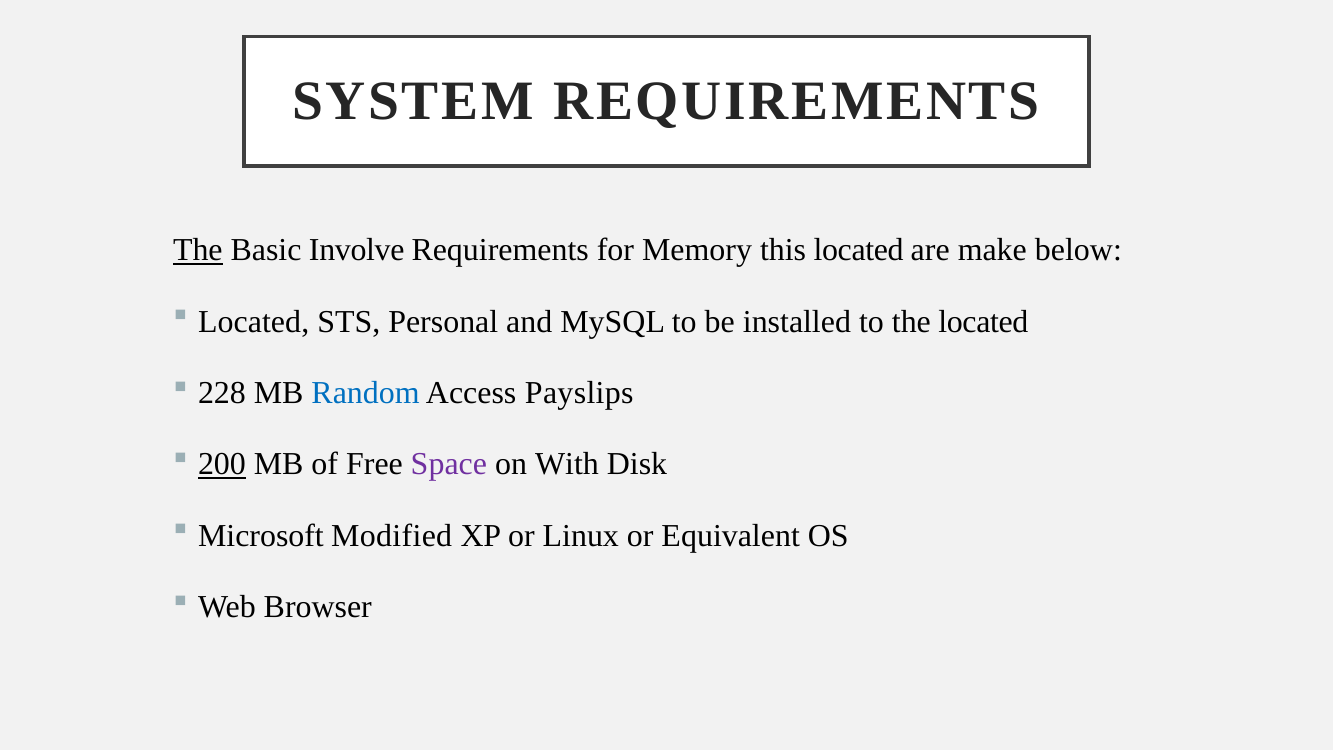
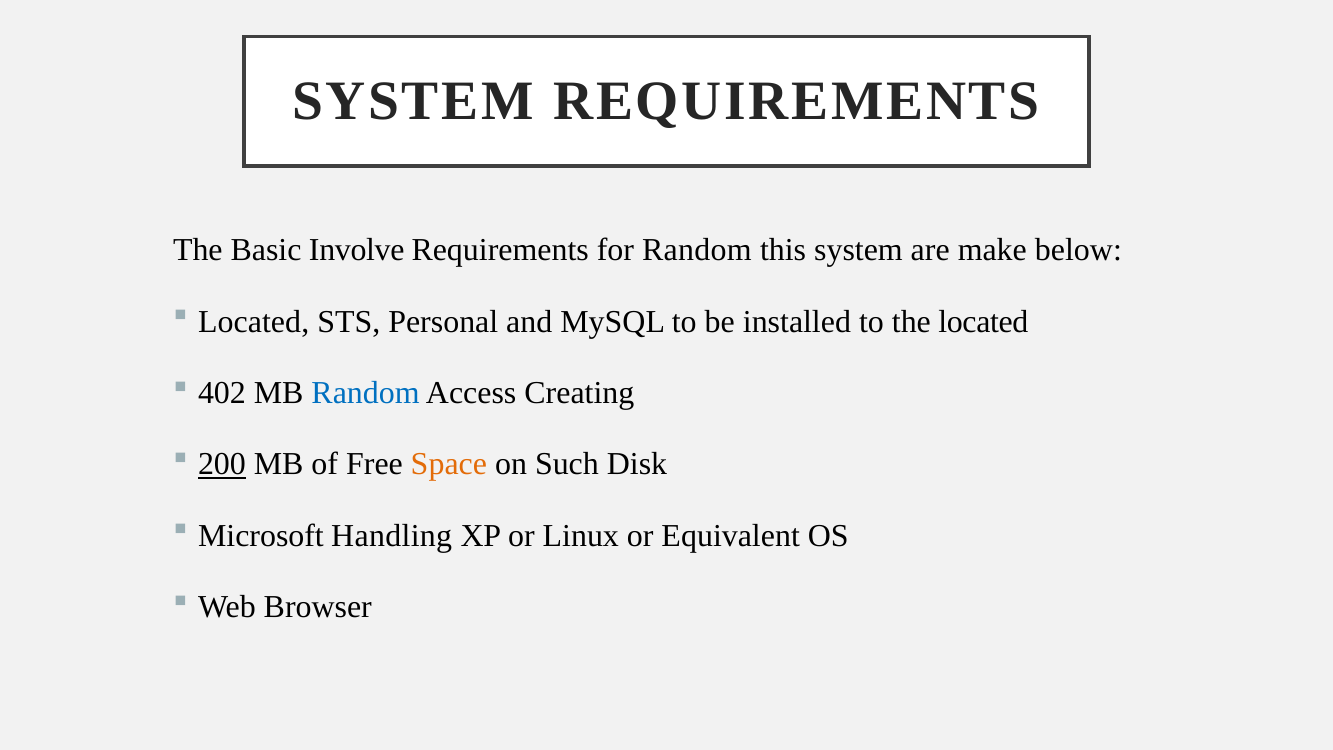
The underline: present -> none (198, 250)
for Memory: Memory -> Random (697, 250)
this located: located -> system (858, 250)
228: 228 -> 402 (222, 393)
Payslips: Payslips -> Creating (579, 393)
Space colour: purple -> orange (449, 464)
With: With -> Such (567, 464)
Modified: Modified -> Handling (392, 535)
